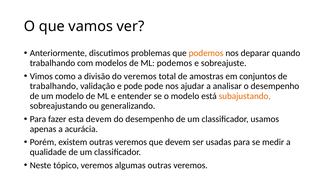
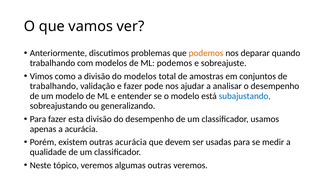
do veremos: veremos -> modelos (140, 76)
e pode: pode -> fazer (133, 86)
subajustando colour: orange -> blue (245, 96)
esta devem: devem -> divisão (99, 119)
existem outras veremos: veremos -> acurácia (131, 142)
